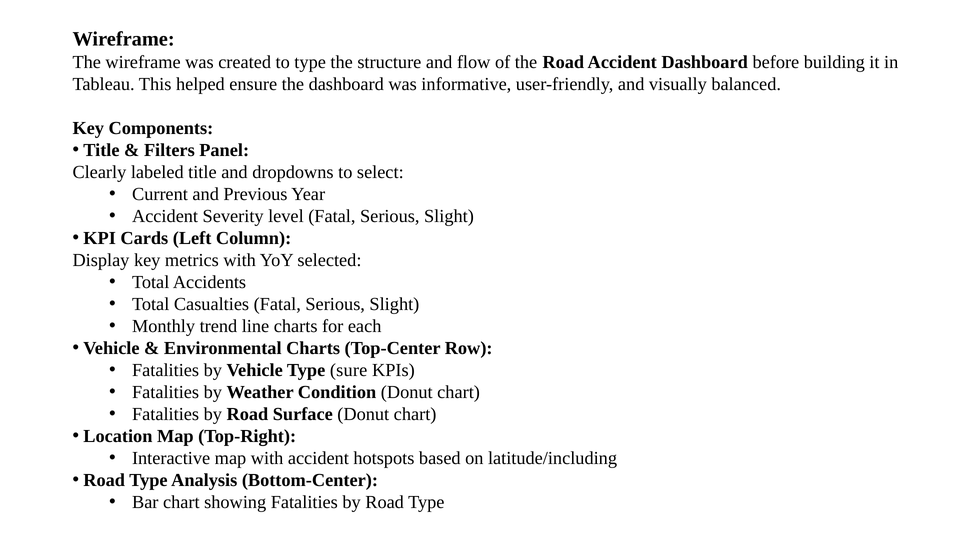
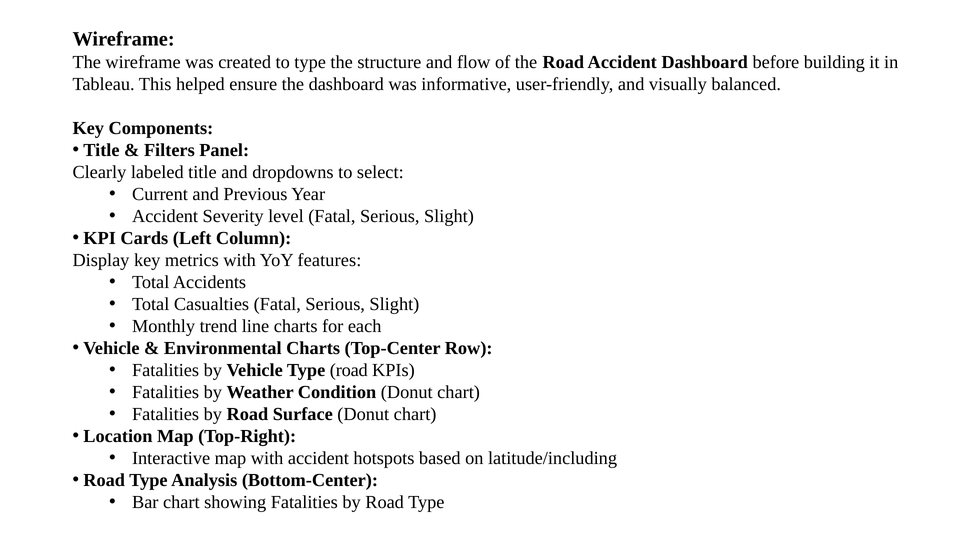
selected: selected -> features (329, 260)
Type sure: sure -> road (349, 370)
